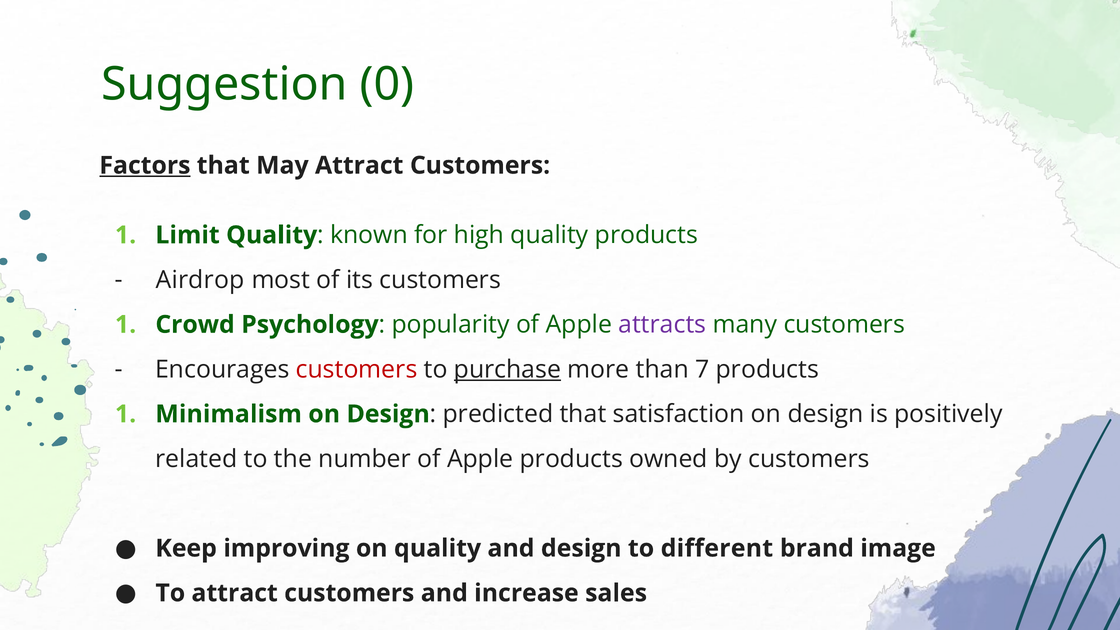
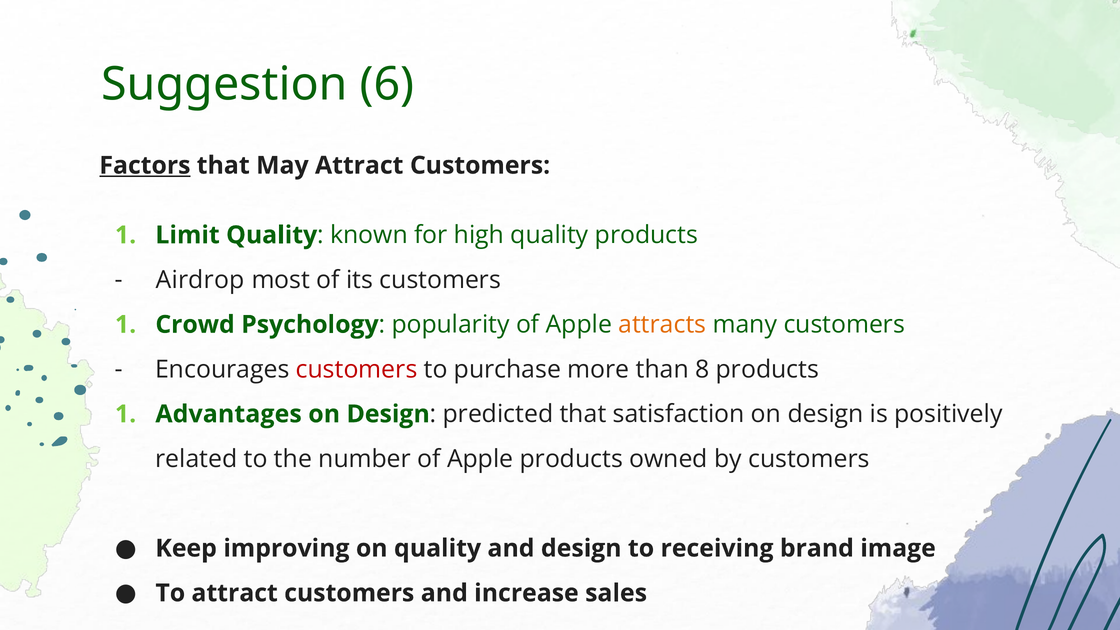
0: 0 -> 6 (387, 84)
attracts colour: purple -> orange (662, 325)
purchase underline: present -> none (507, 369)
7: 7 -> 8 (702, 369)
Minimalism: Minimalism -> Advantages (229, 414)
different: different -> receiving (717, 548)
